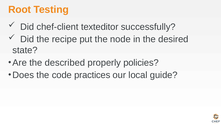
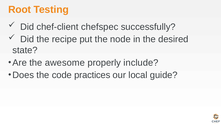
texteditor: texteditor -> chefspec (100, 27)
described: described -> awesome (65, 63)
policies: policies -> include (141, 63)
